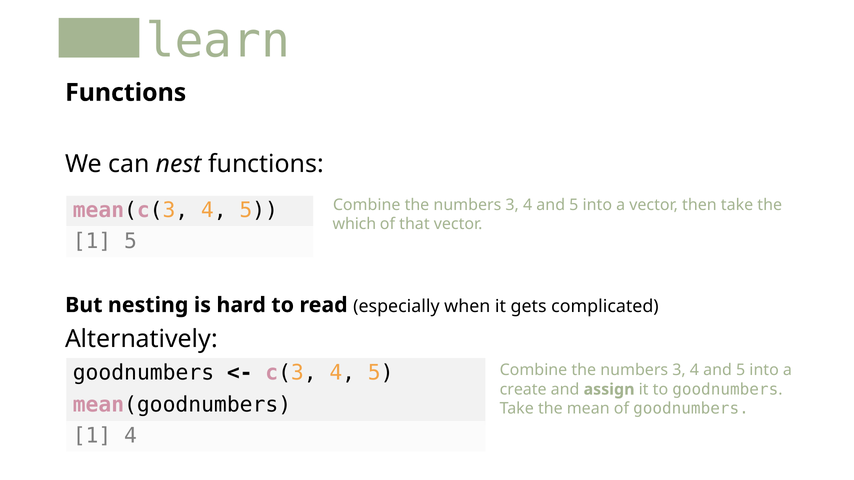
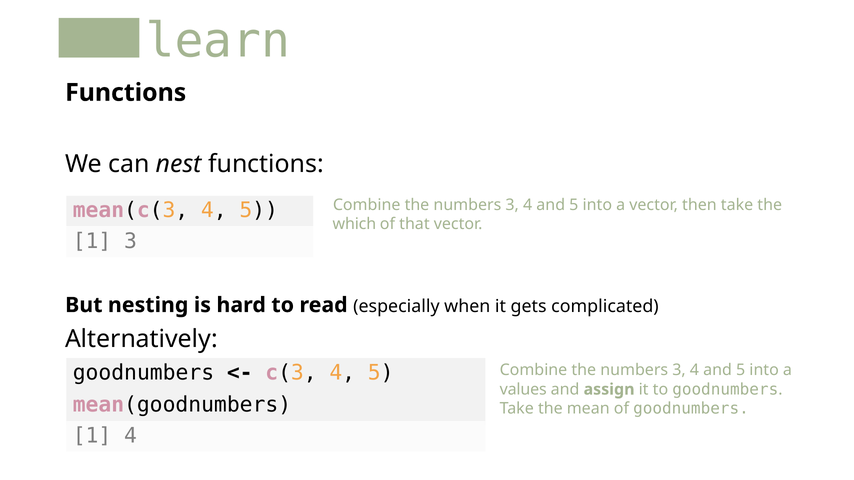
1 5: 5 -> 3 (131, 242)
create: create -> values (523, 390)
